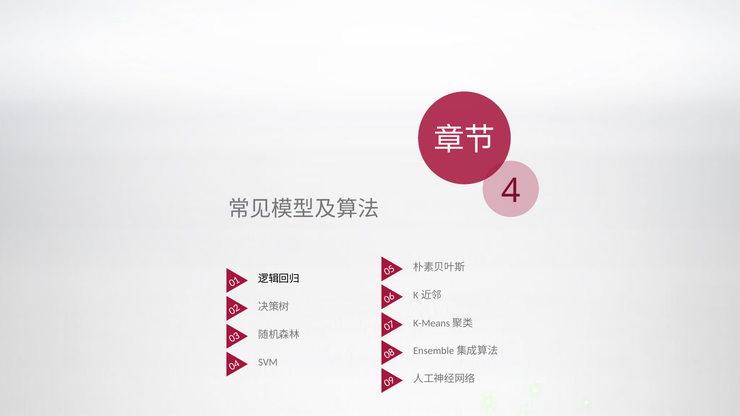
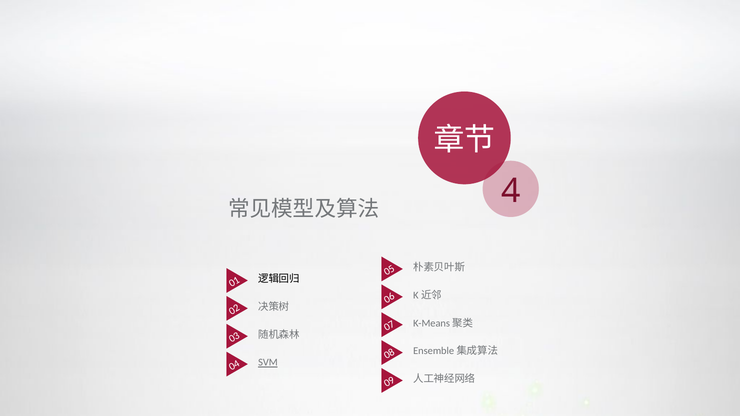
SVM underline: none -> present (268, 363)
